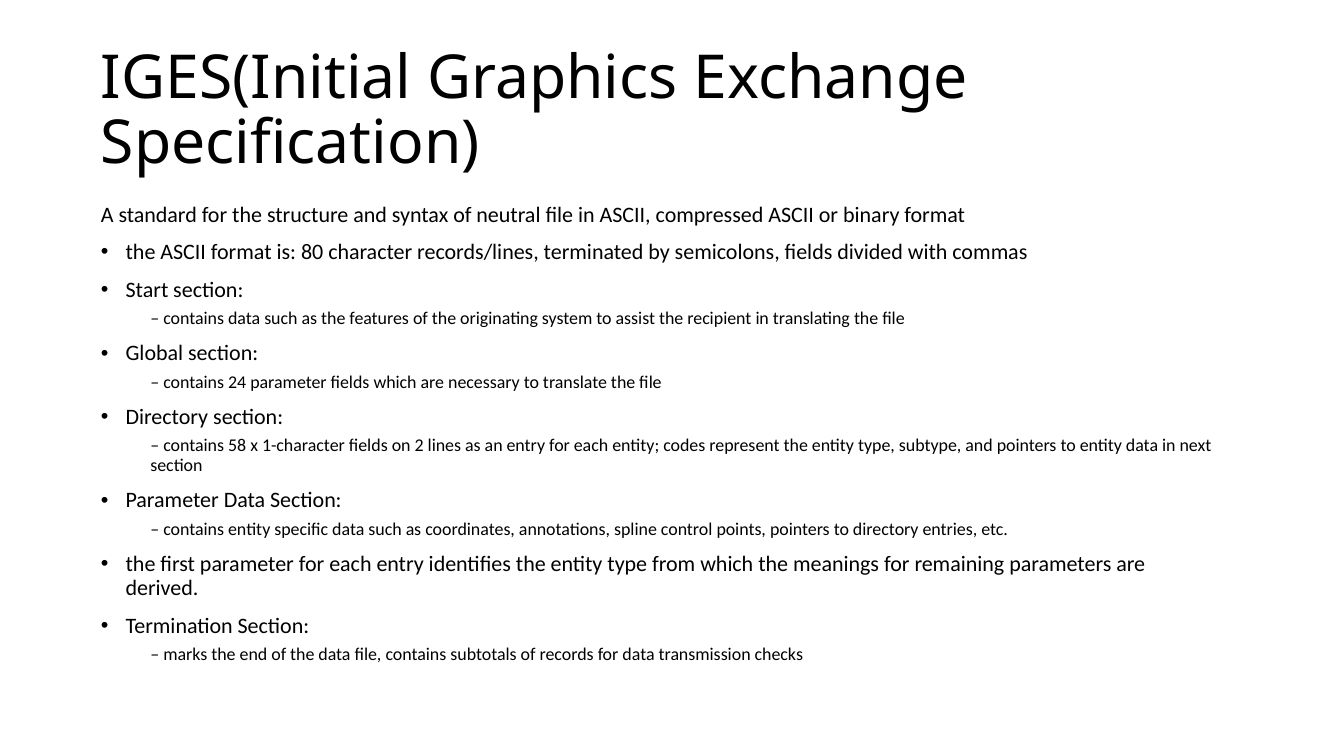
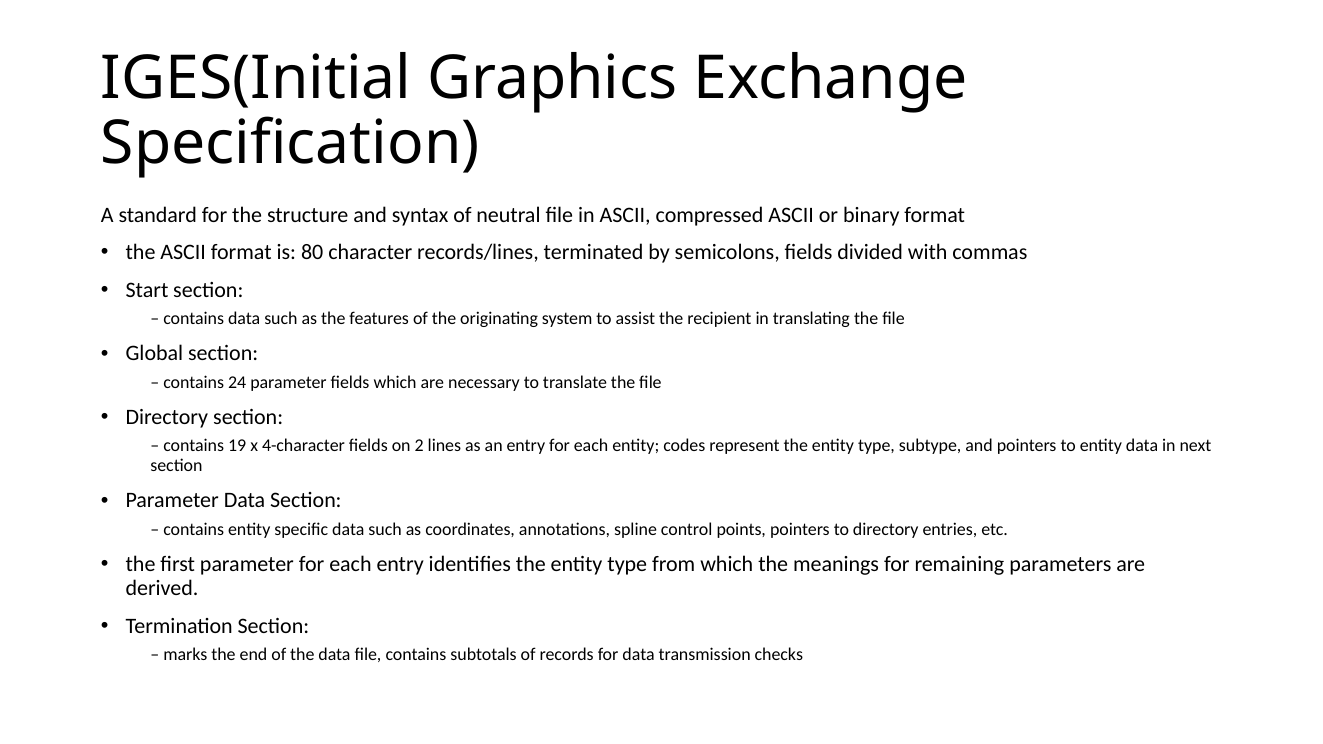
58: 58 -> 19 (237, 446)
1-character: 1-character -> 4-character (303, 446)
